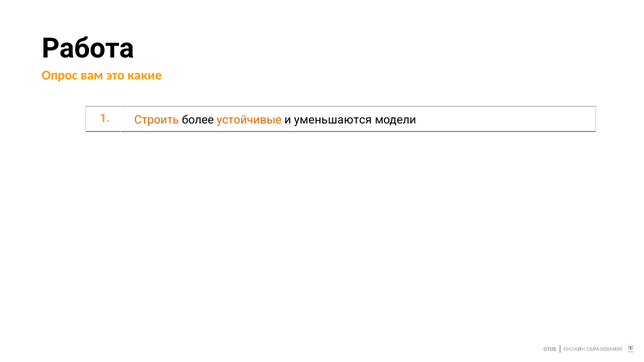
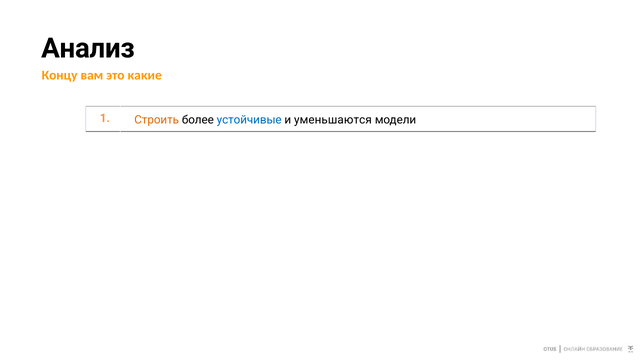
Работа: Работа -> Анализ (88, 48)
Опрос: Опрос -> Концу (60, 75)
устойчивые colour: orange -> blue (249, 120)
